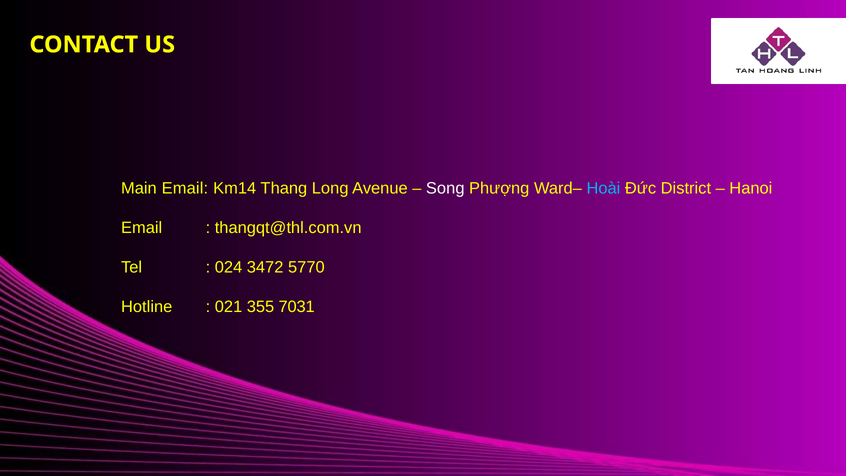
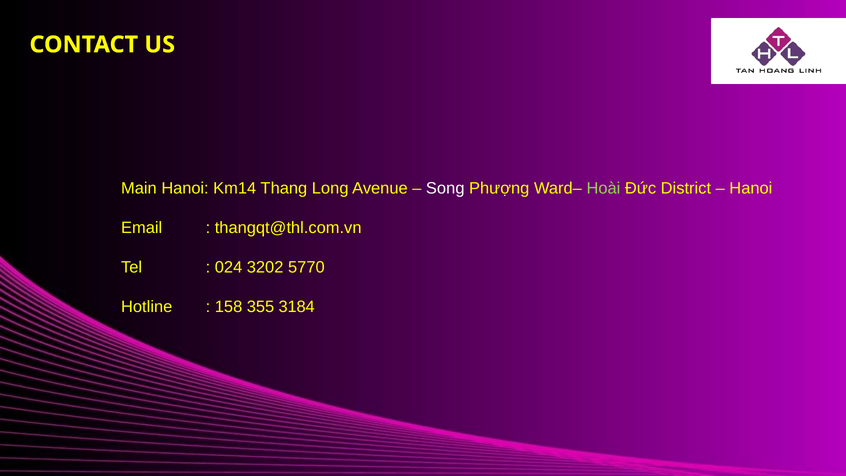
Main Email: Email -> Hanoi (185, 188)
Hoài colour: light blue -> light green (603, 188)
3472: 3472 -> 3202 (265, 267)
021: 021 -> 158 (229, 307)
7031: 7031 -> 3184 (297, 307)
